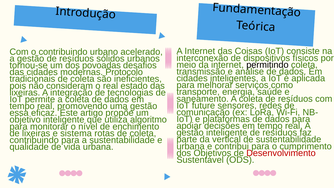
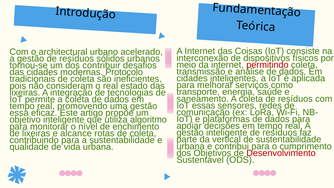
o contribuindo: contribuindo -> architectural (63, 52)
permitindo colour: black -> red (267, 65)
povoadas: povoadas -> contribuir (101, 65)
future: future -> essas (204, 105)
sistema: sistema -> alcance (76, 133)
